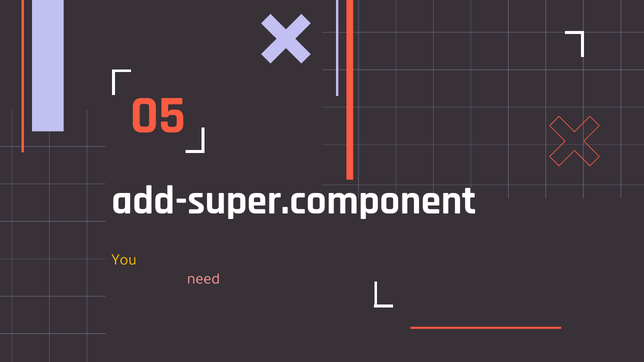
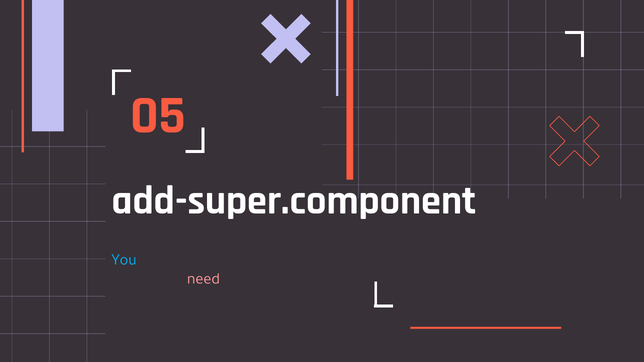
You colour: yellow -> light blue (124, 259)
